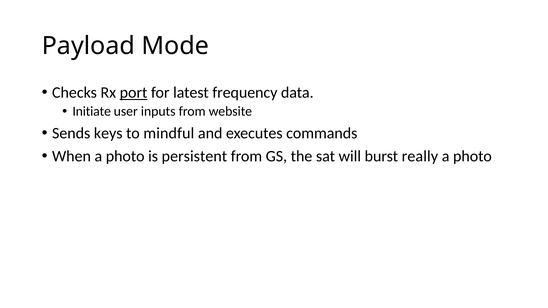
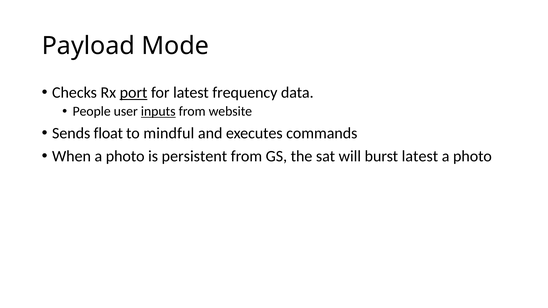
Initiate: Initiate -> People (92, 112)
inputs underline: none -> present (158, 112)
keys: keys -> float (108, 133)
burst really: really -> latest (420, 156)
